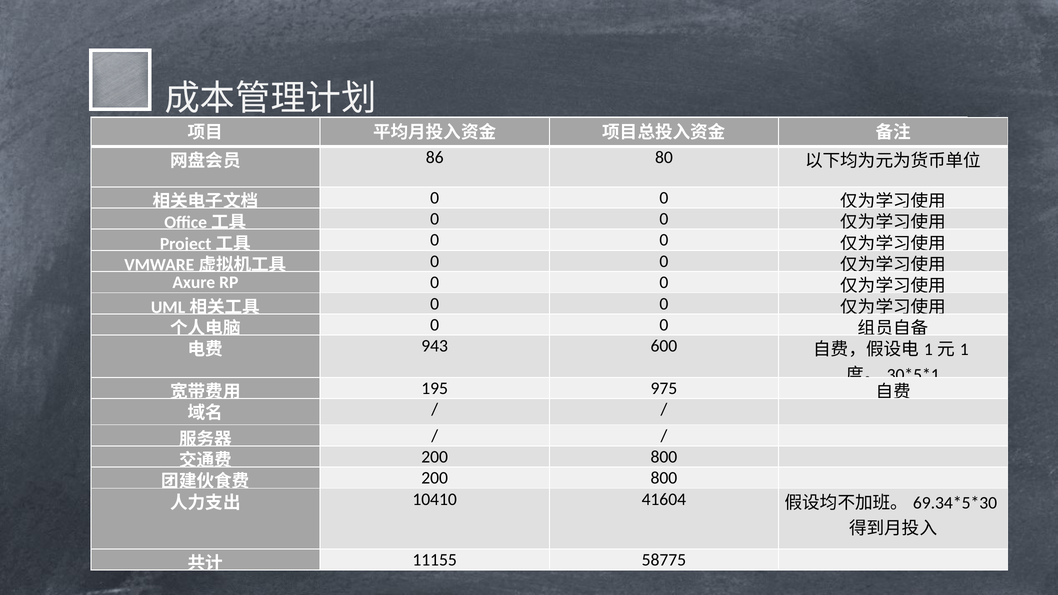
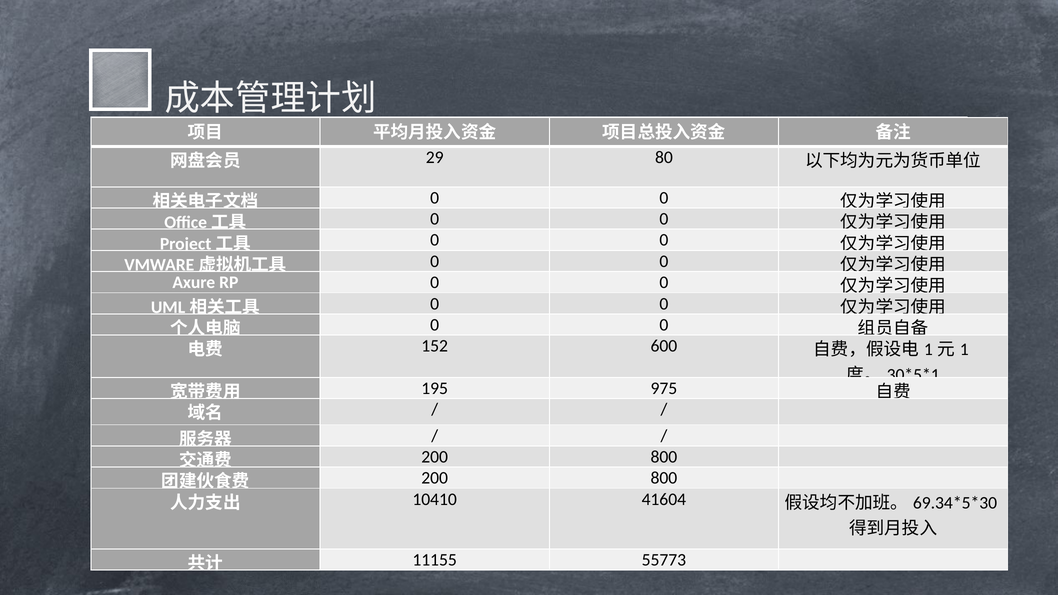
86: 86 -> 29 (435, 157)
943: 943 -> 152 (435, 346)
58775: 58775 -> 55773 (664, 560)
